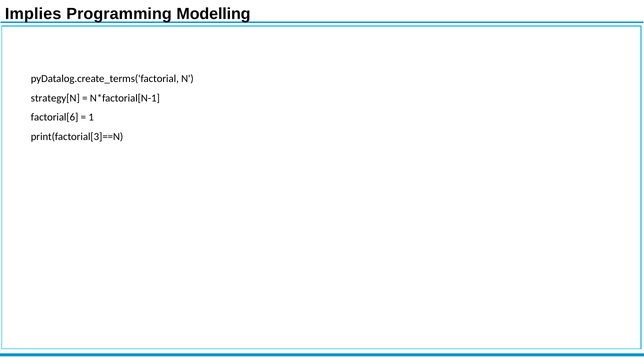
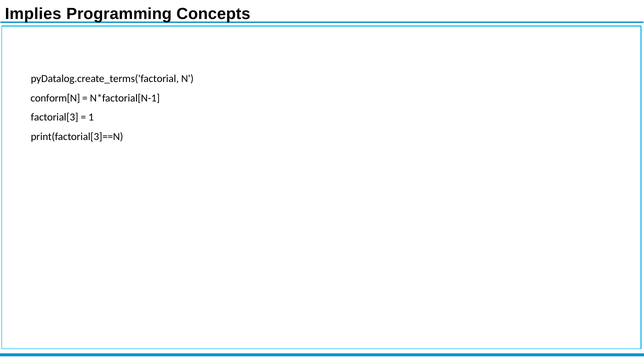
Modelling: Modelling -> Concepts (213, 14)
strategy[N: strategy[N -> conform[N (55, 98)
factorial[6: factorial[6 -> factorial[3 (55, 117)
